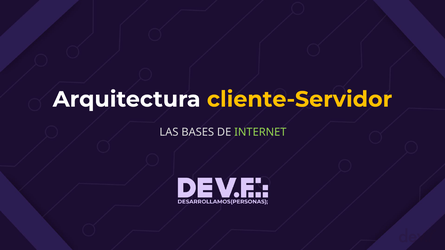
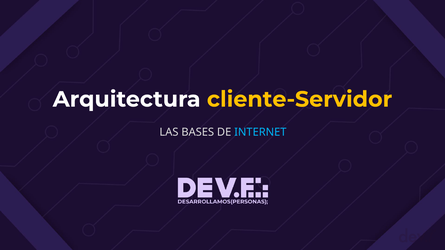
INTERNET colour: light green -> light blue (260, 132)
